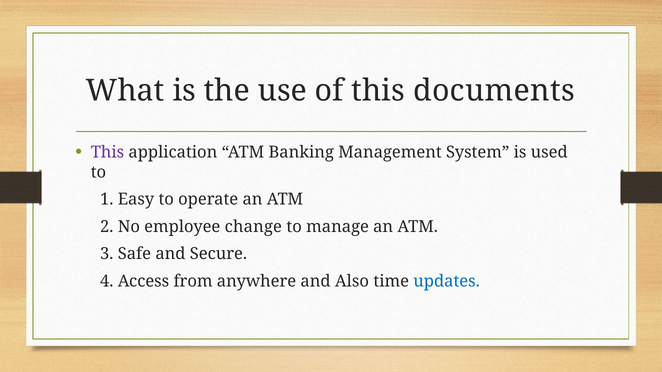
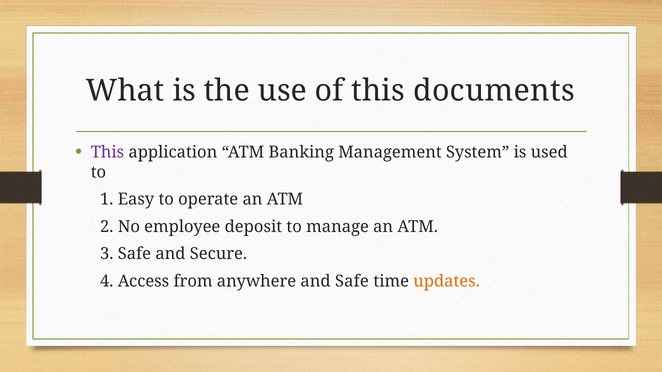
change: change -> deposit (253, 227)
and Also: Also -> Safe (352, 282)
updates colour: blue -> orange (447, 282)
